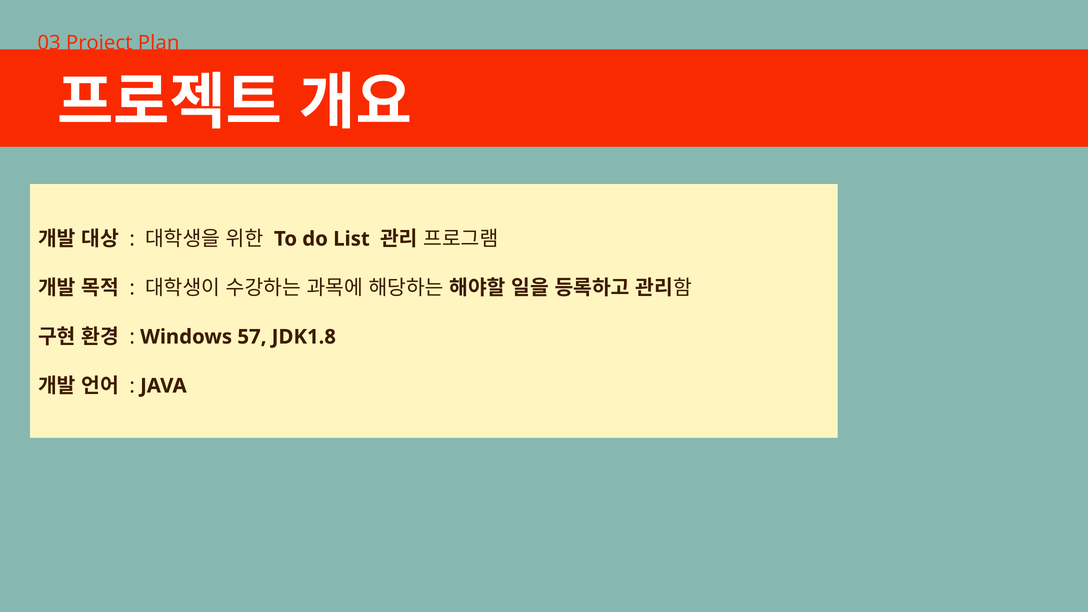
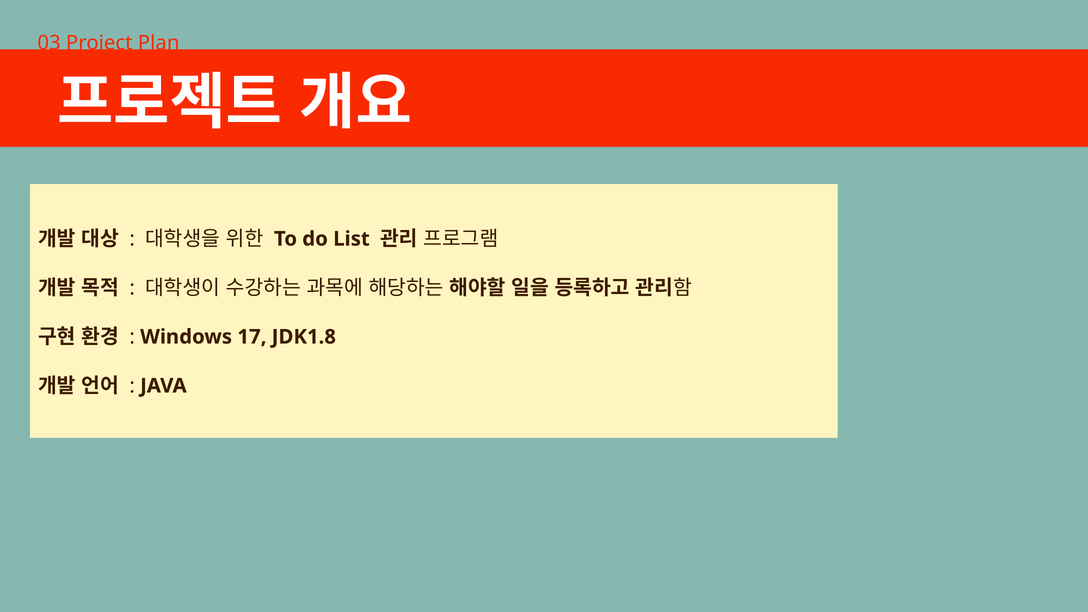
57: 57 -> 17 (252, 337)
